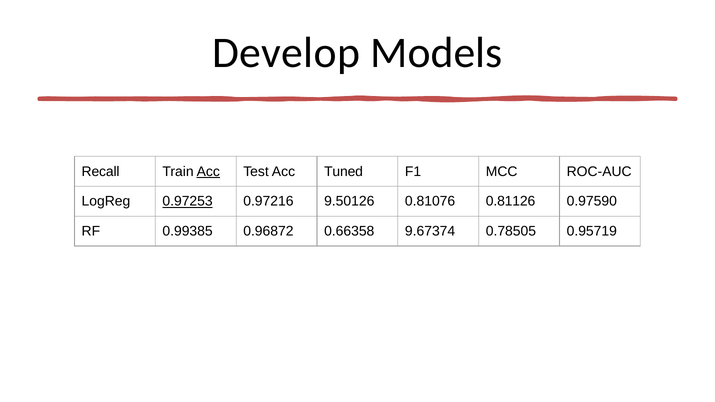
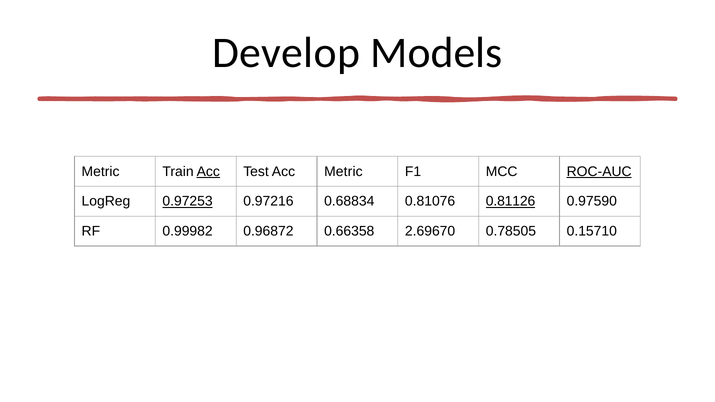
Recall: Recall -> Metric (101, 172)
Acc Tuned: Tuned -> Metric (343, 172)
ROC-AUC underline: none -> present (599, 172)
9.50126: 9.50126 -> 0.68834 (349, 201)
0.81126 underline: none -> present (511, 201)
0.99385: 0.99385 -> 0.99982 (188, 231)
9.67374: 9.67374 -> 2.69670 (430, 231)
0.95719: 0.95719 -> 0.15710 (592, 231)
